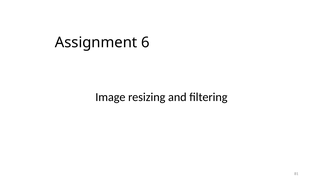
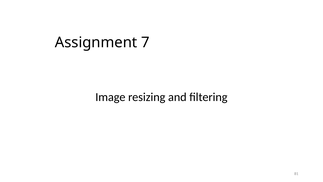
6: 6 -> 7 (145, 42)
